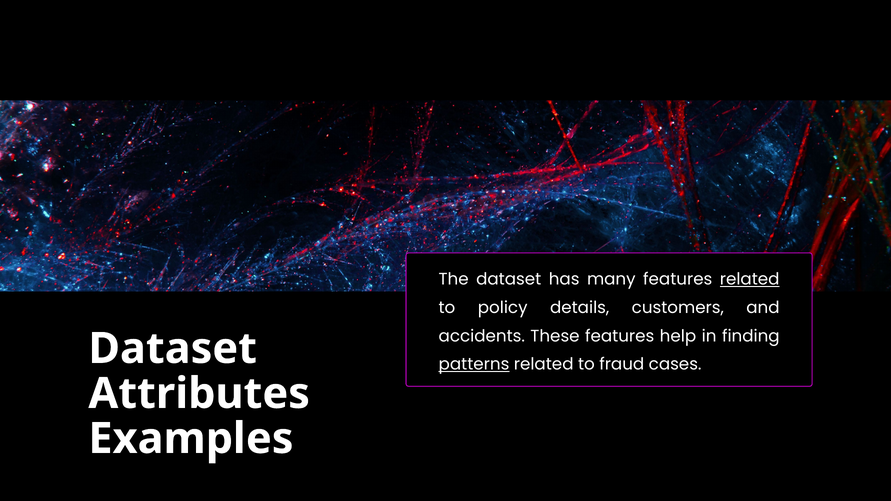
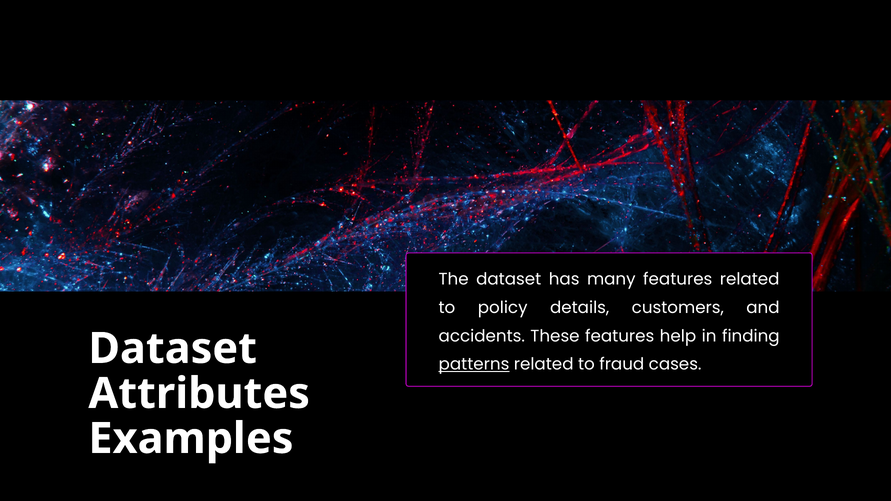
related underline: present -> none (750, 279)
